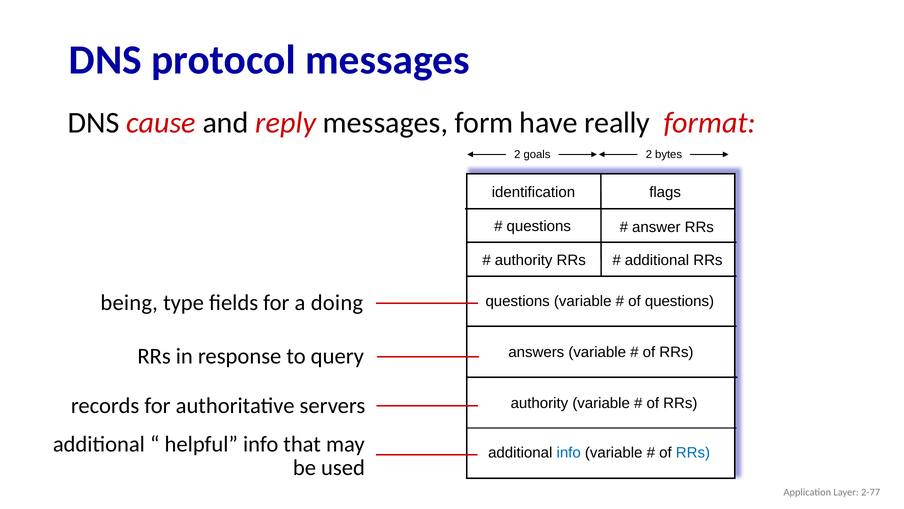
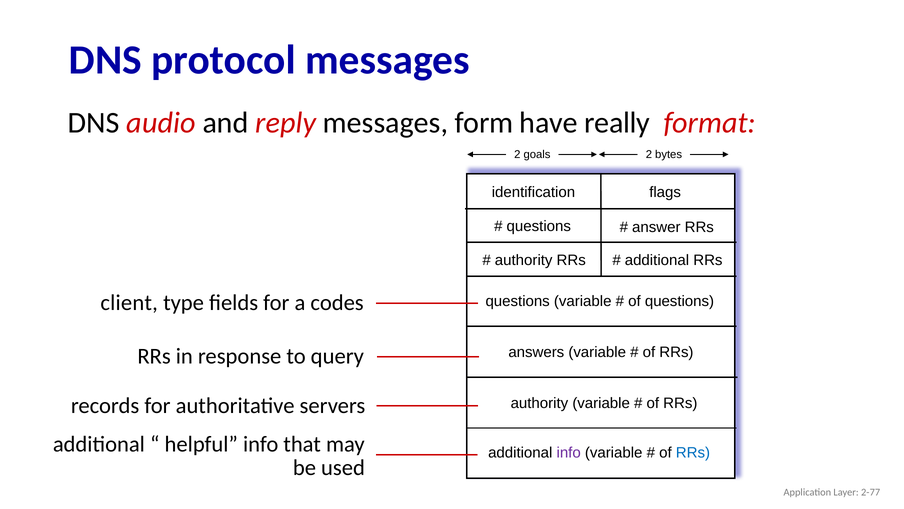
cause: cause -> audio (161, 123)
being: being -> client (129, 302)
doing: doing -> codes (337, 302)
info colour: blue -> purple (569, 452)
